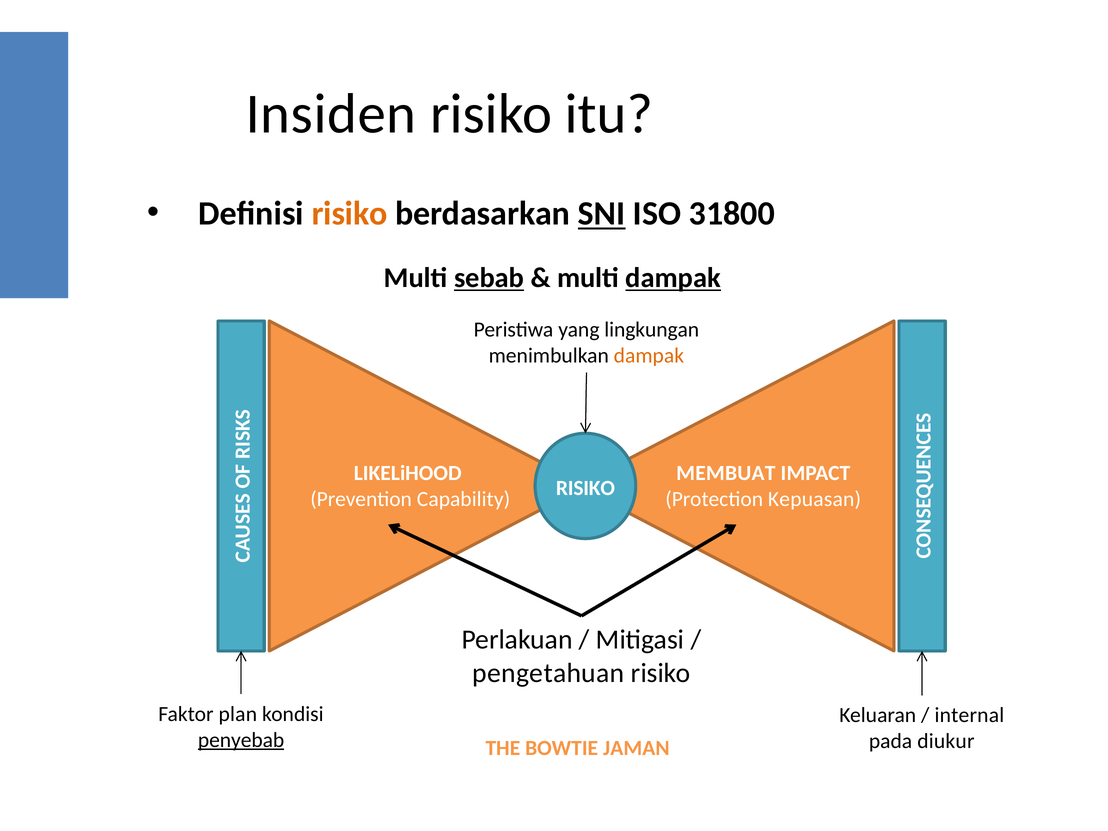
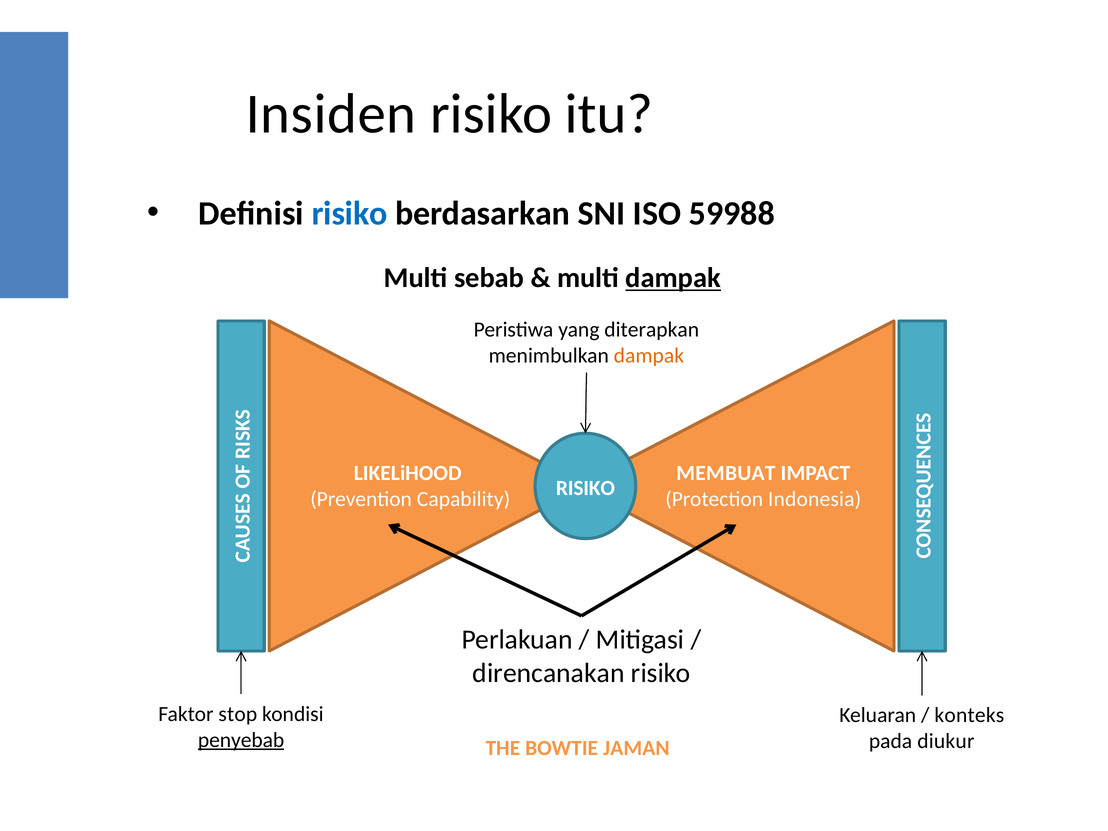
risiko colour: orange -> blue (350, 214)
SNI underline: present -> none (602, 214)
31800: 31800 -> 59988 (732, 214)
sebab underline: present -> none (489, 278)
lingkungan: lingkungan -> diterapkan (652, 330)
Kepuasan: Kepuasan -> Indonesia (815, 499)
pengetahuan: pengetahuan -> direncanakan (549, 673)
plan: plan -> stop (238, 714)
internal: internal -> konteks (969, 715)
